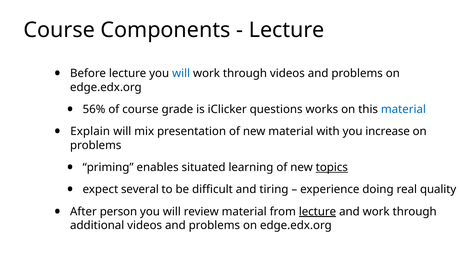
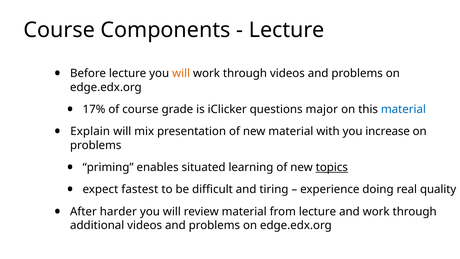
will colour: blue -> orange (181, 73)
56%: 56% -> 17% (94, 109)
works: works -> major (322, 109)
several: several -> fastest (140, 189)
person: person -> harder (118, 211)
lecture underline: present -> none (317, 211)
